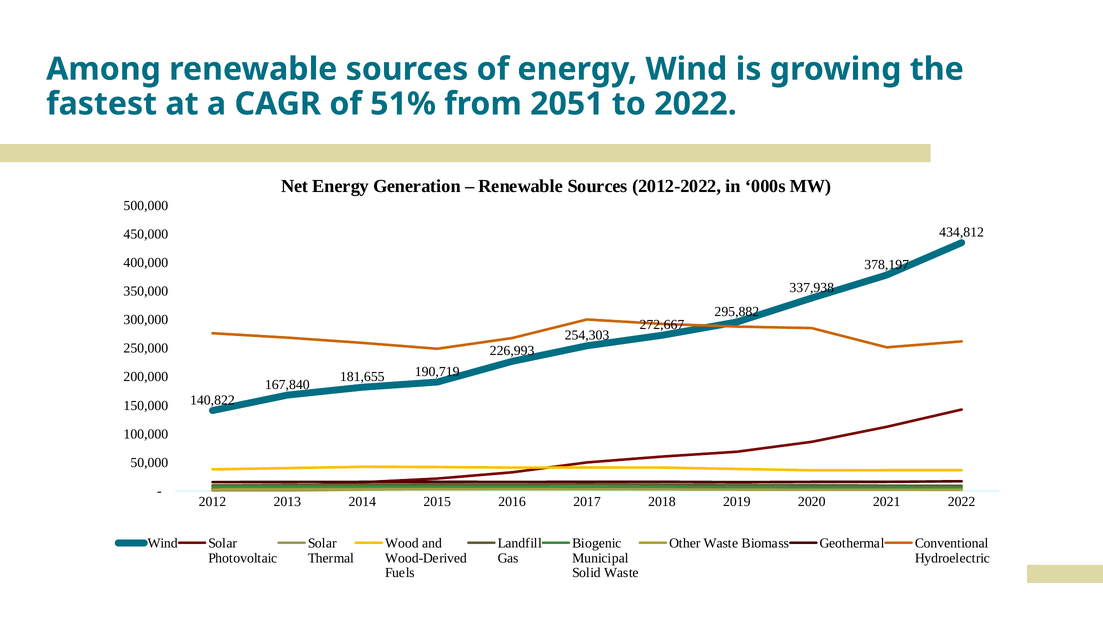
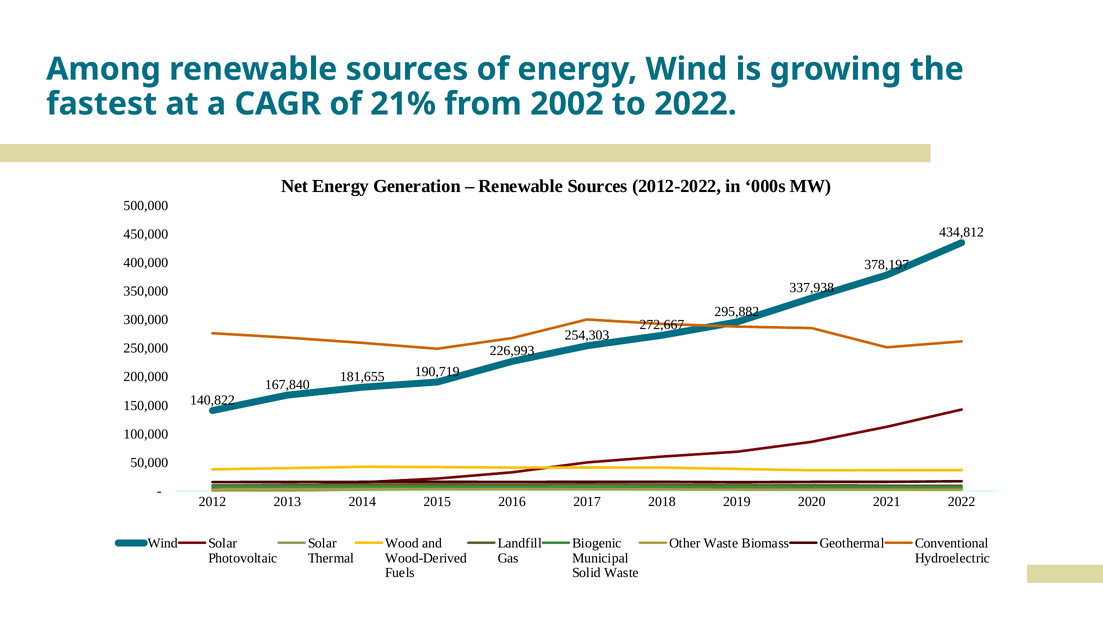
51%: 51% -> 21% (403, 104)
2051: 2051 -> 2002 (567, 104)
